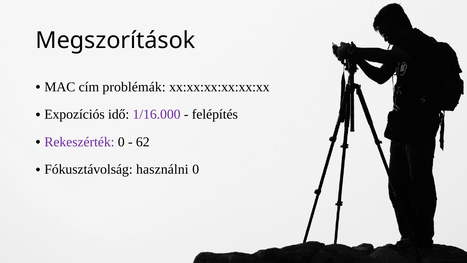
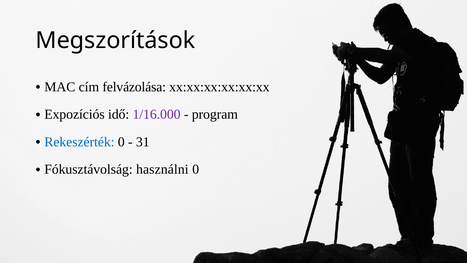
problémák: problémák -> felvázolása (134, 87)
felépítés: felépítés -> program (215, 114)
Rekeszérték colour: purple -> blue (79, 142)
62: 62 -> 31 (143, 142)
